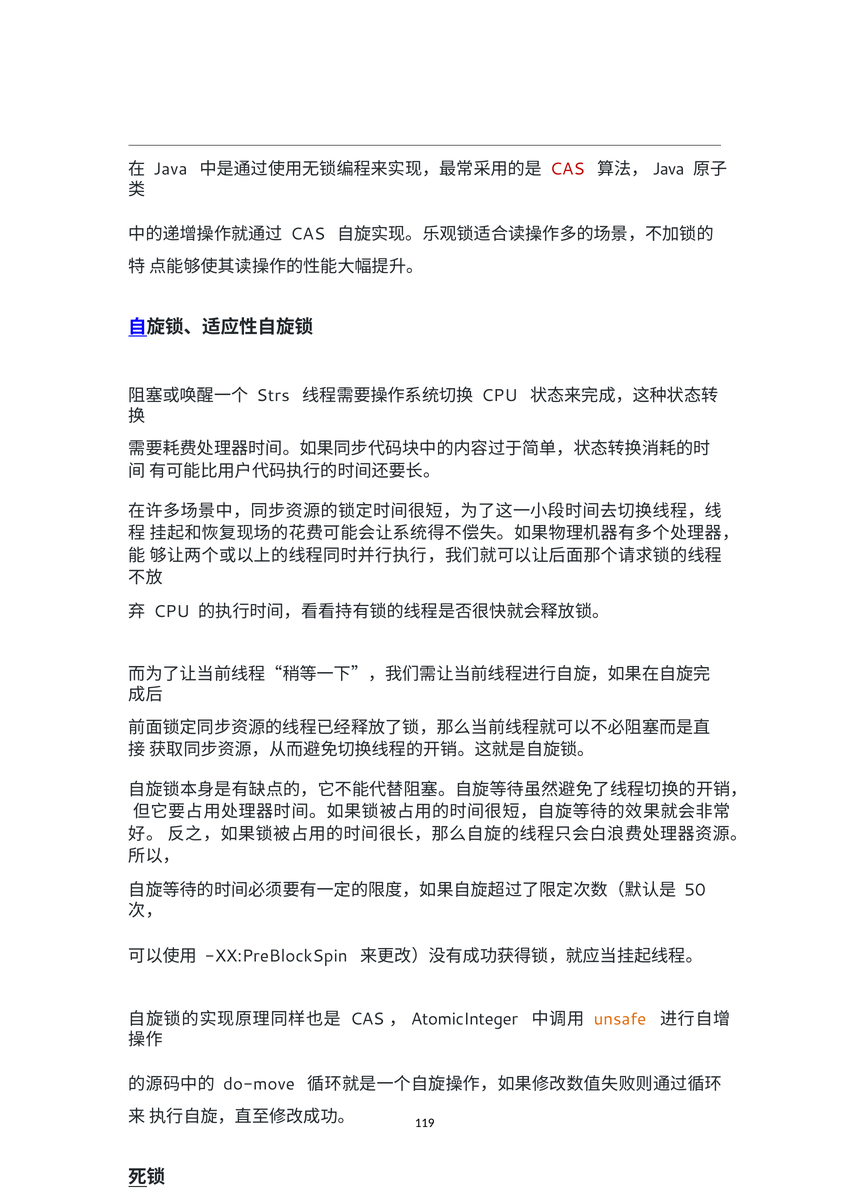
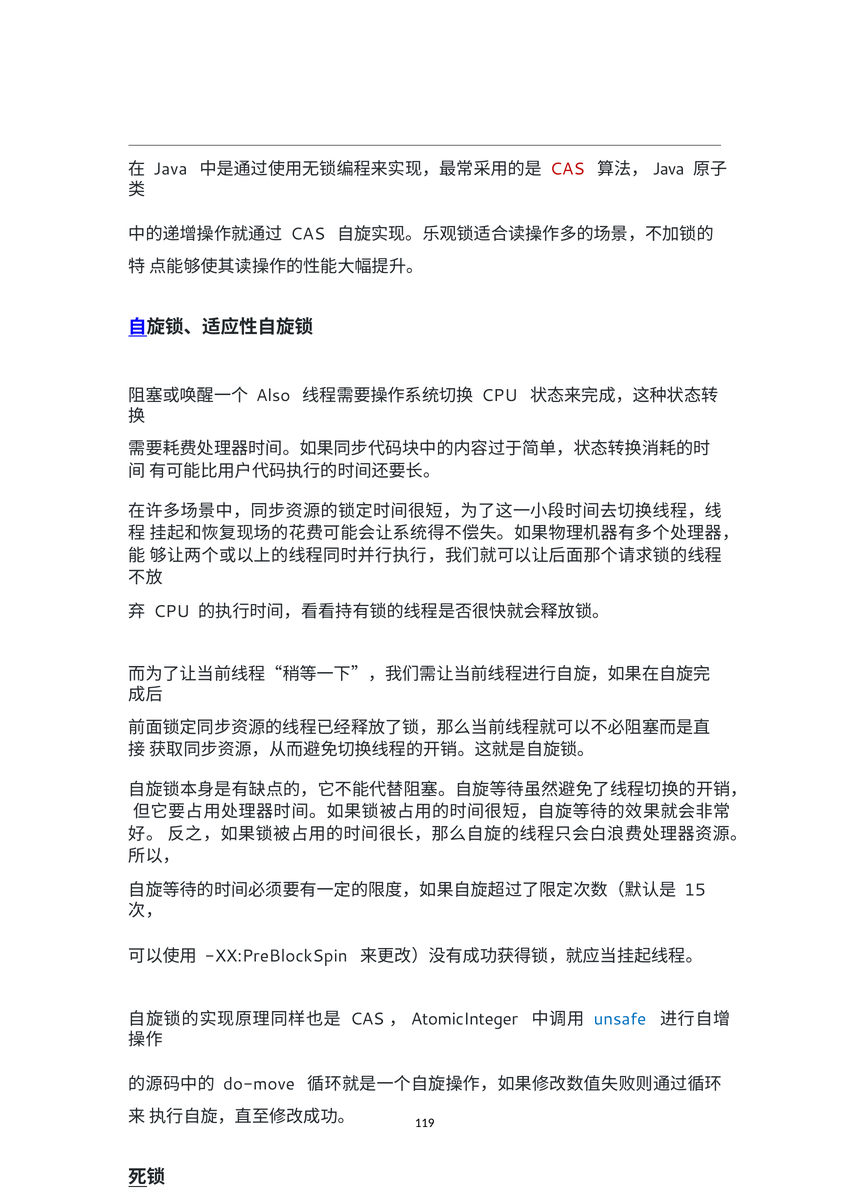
Strs: Strs -> Also (273, 396)
50: 50 -> 15 (695, 890)
unsafe colour: orange -> blue (620, 1019)
